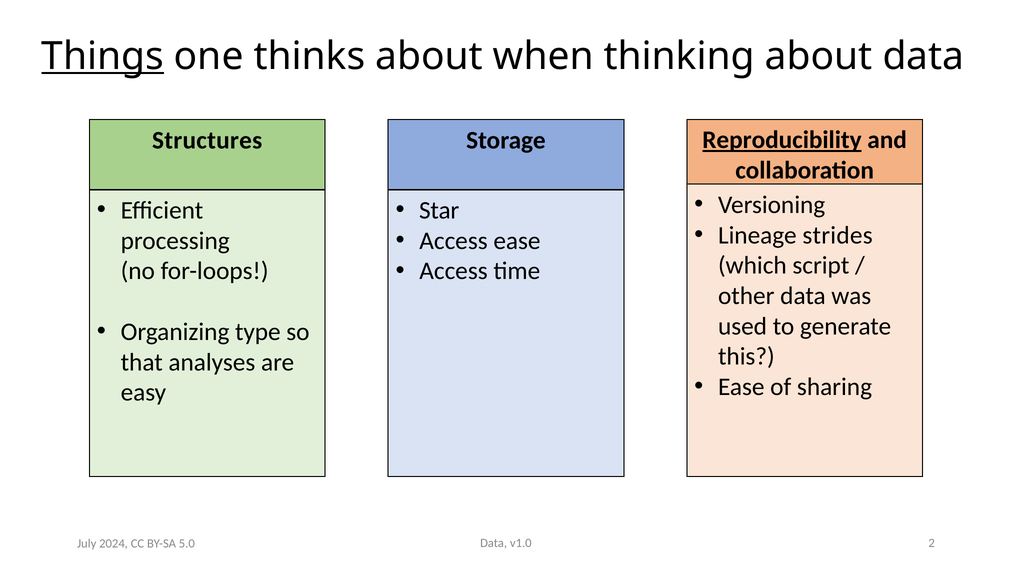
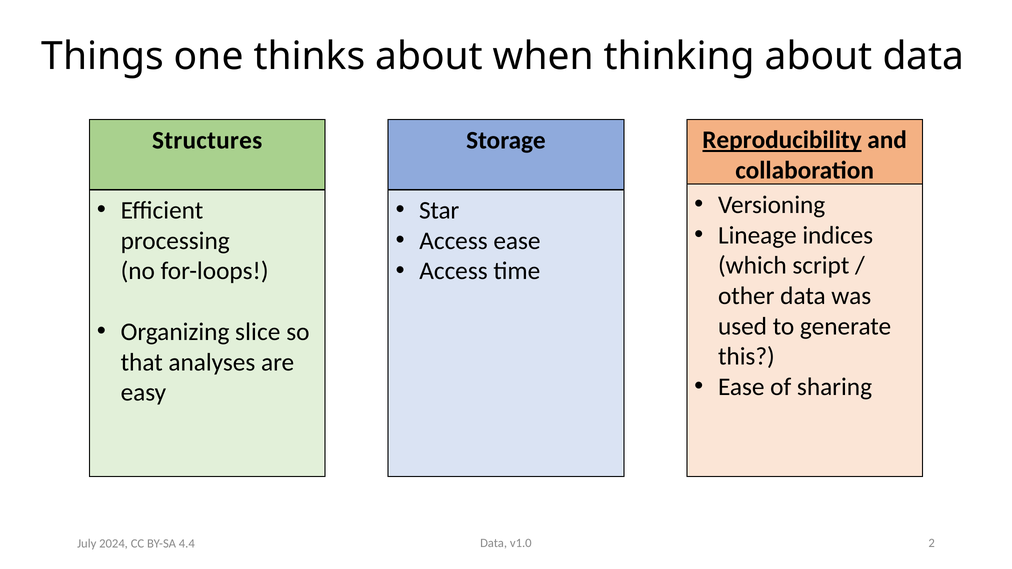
Things underline: present -> none (103, 56)
strides: strides -> indices (838, 235)
type: type -> slice (258, 332)
5.0: 5.0 -> 4.4 (187, 544)
